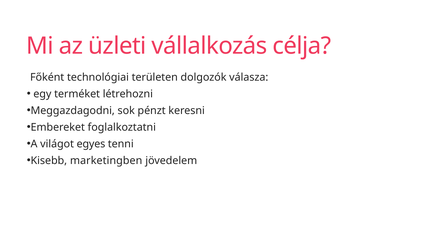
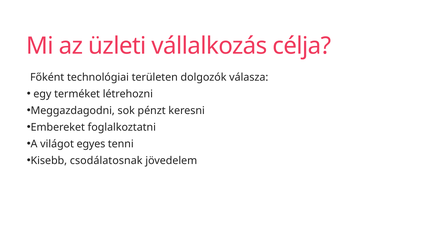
marketingben: marketingben -> csodálatosnak (106, 161)
